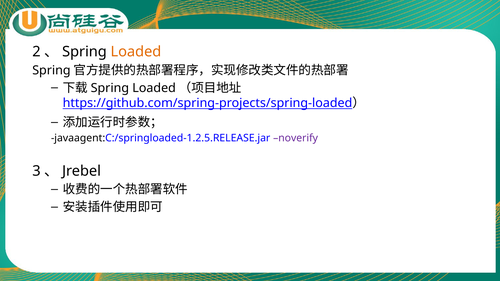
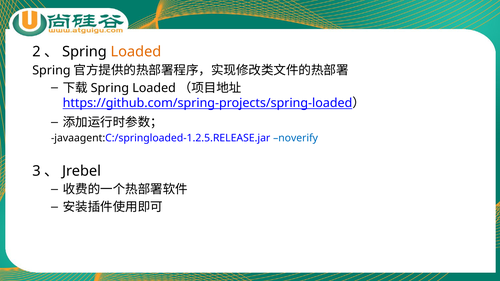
noverify colour: purple -> blue (296, 138)
